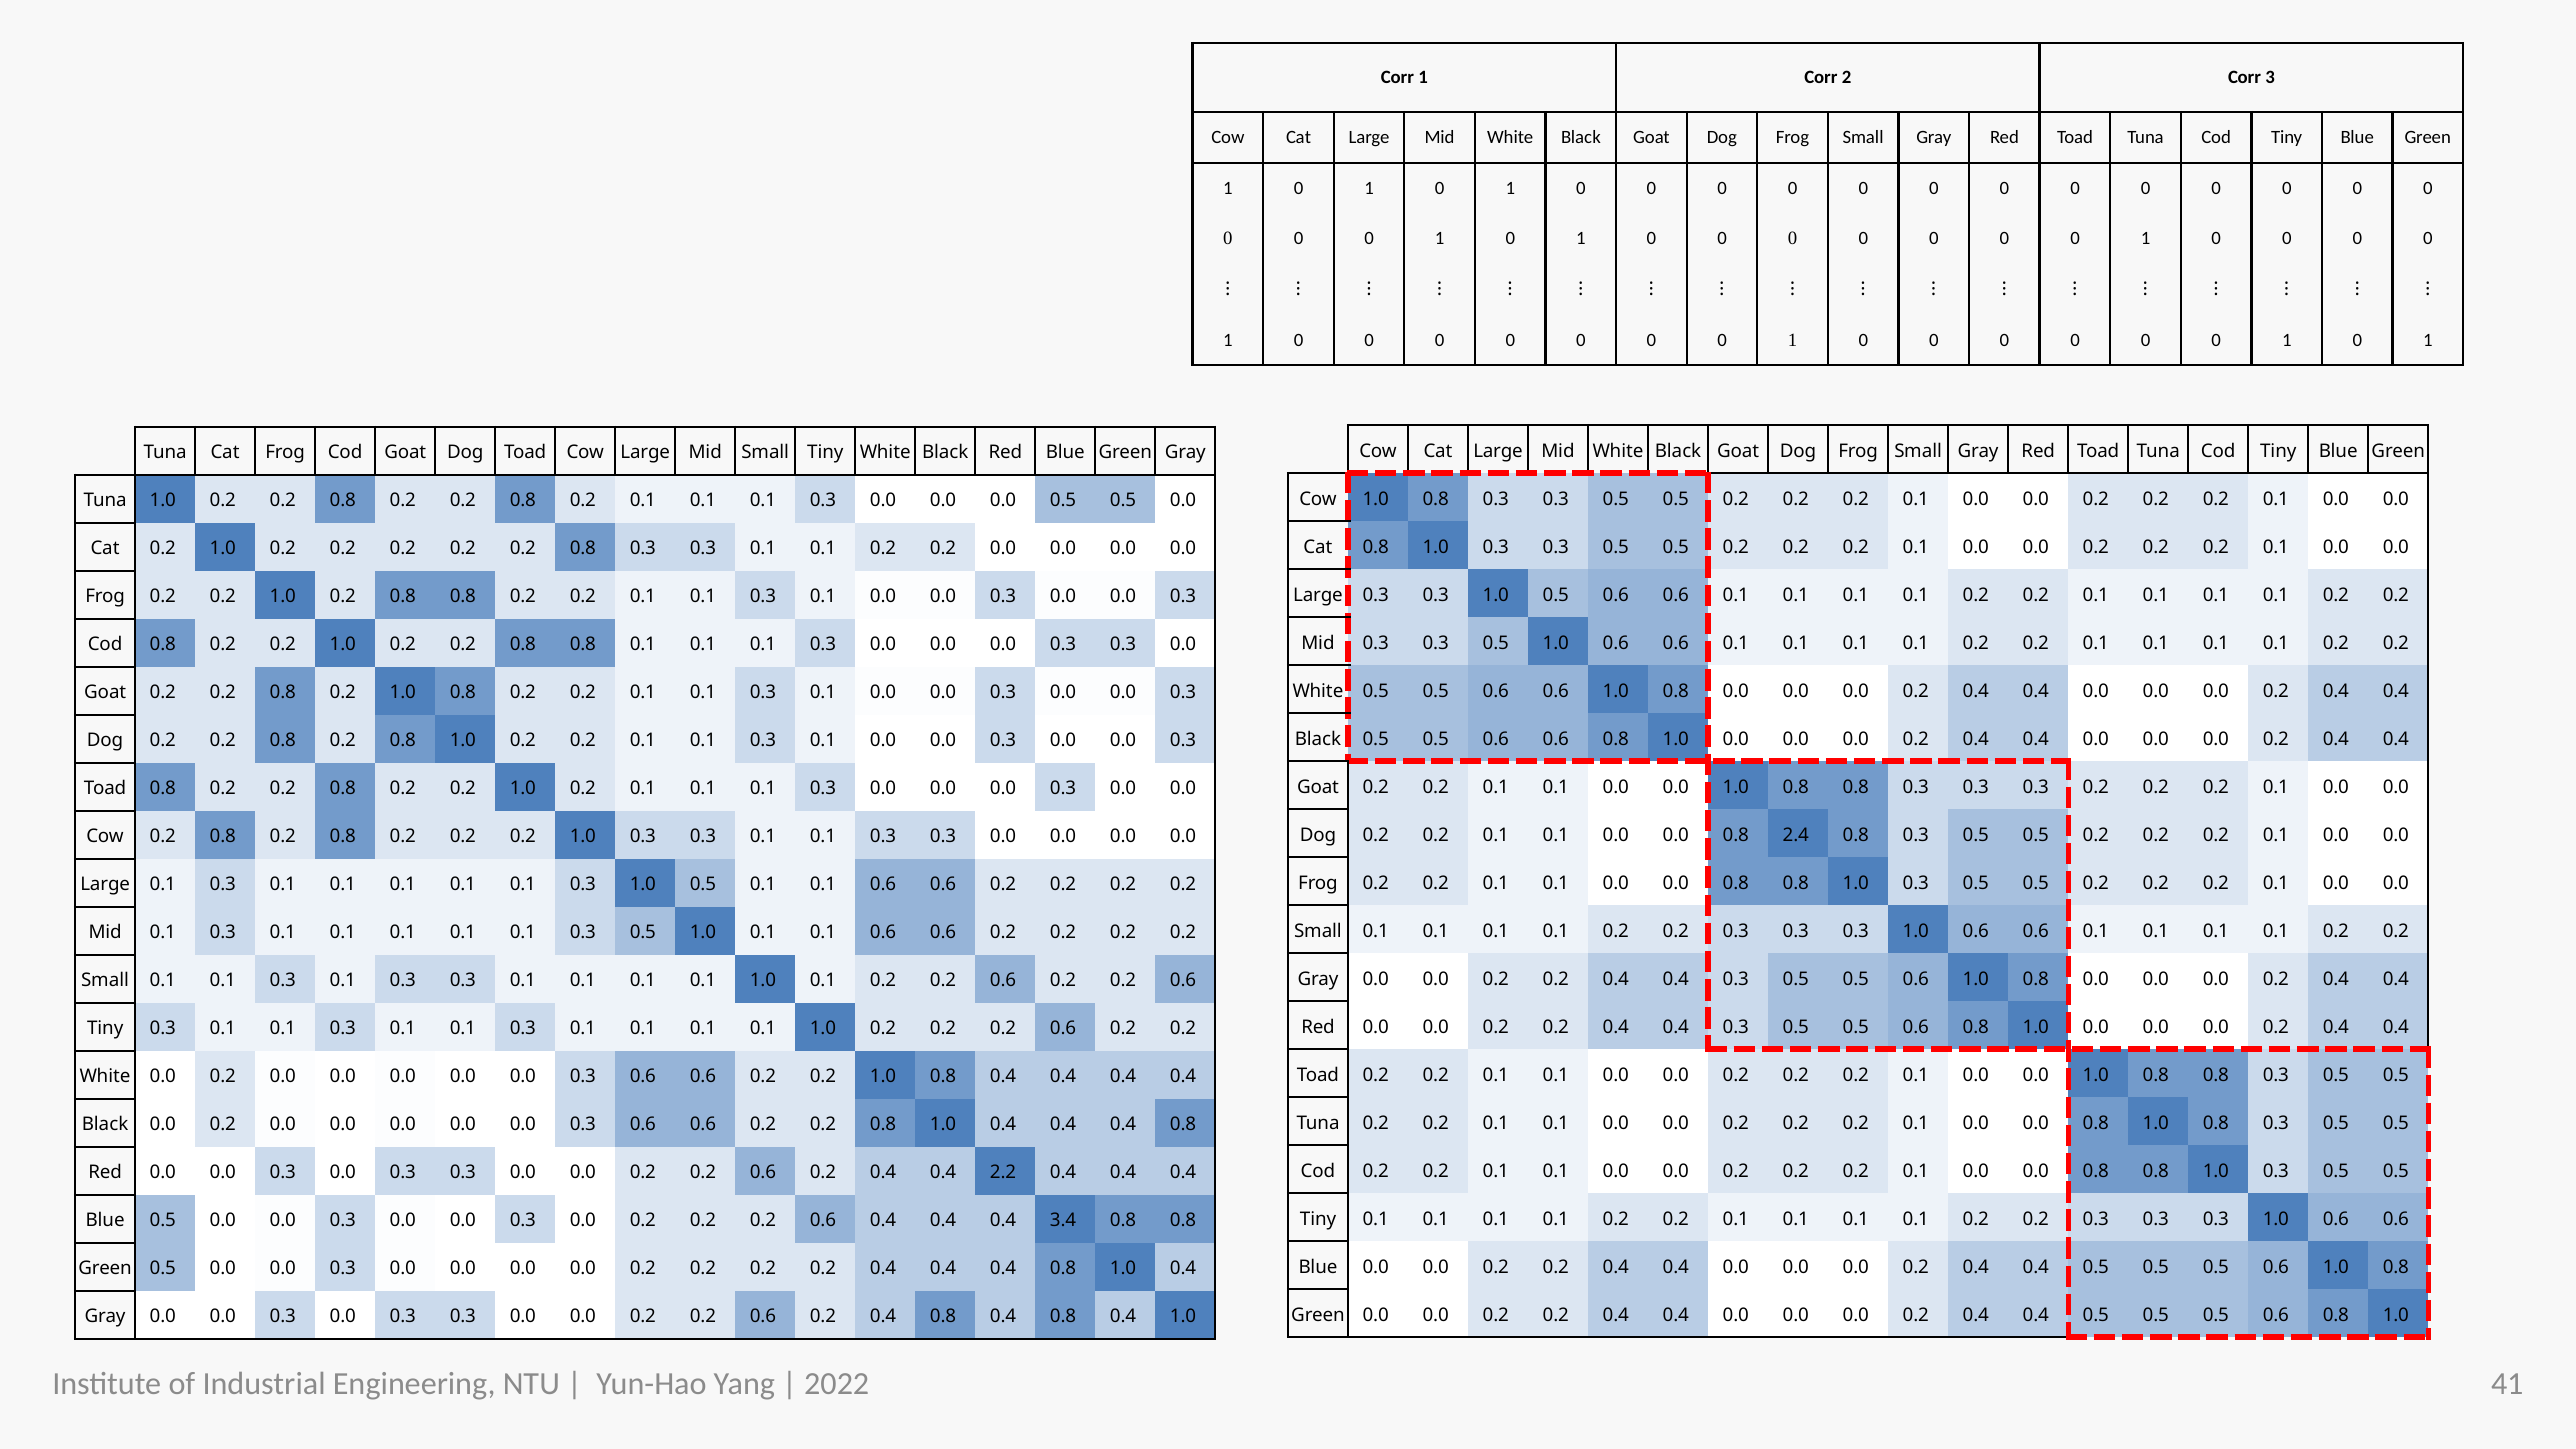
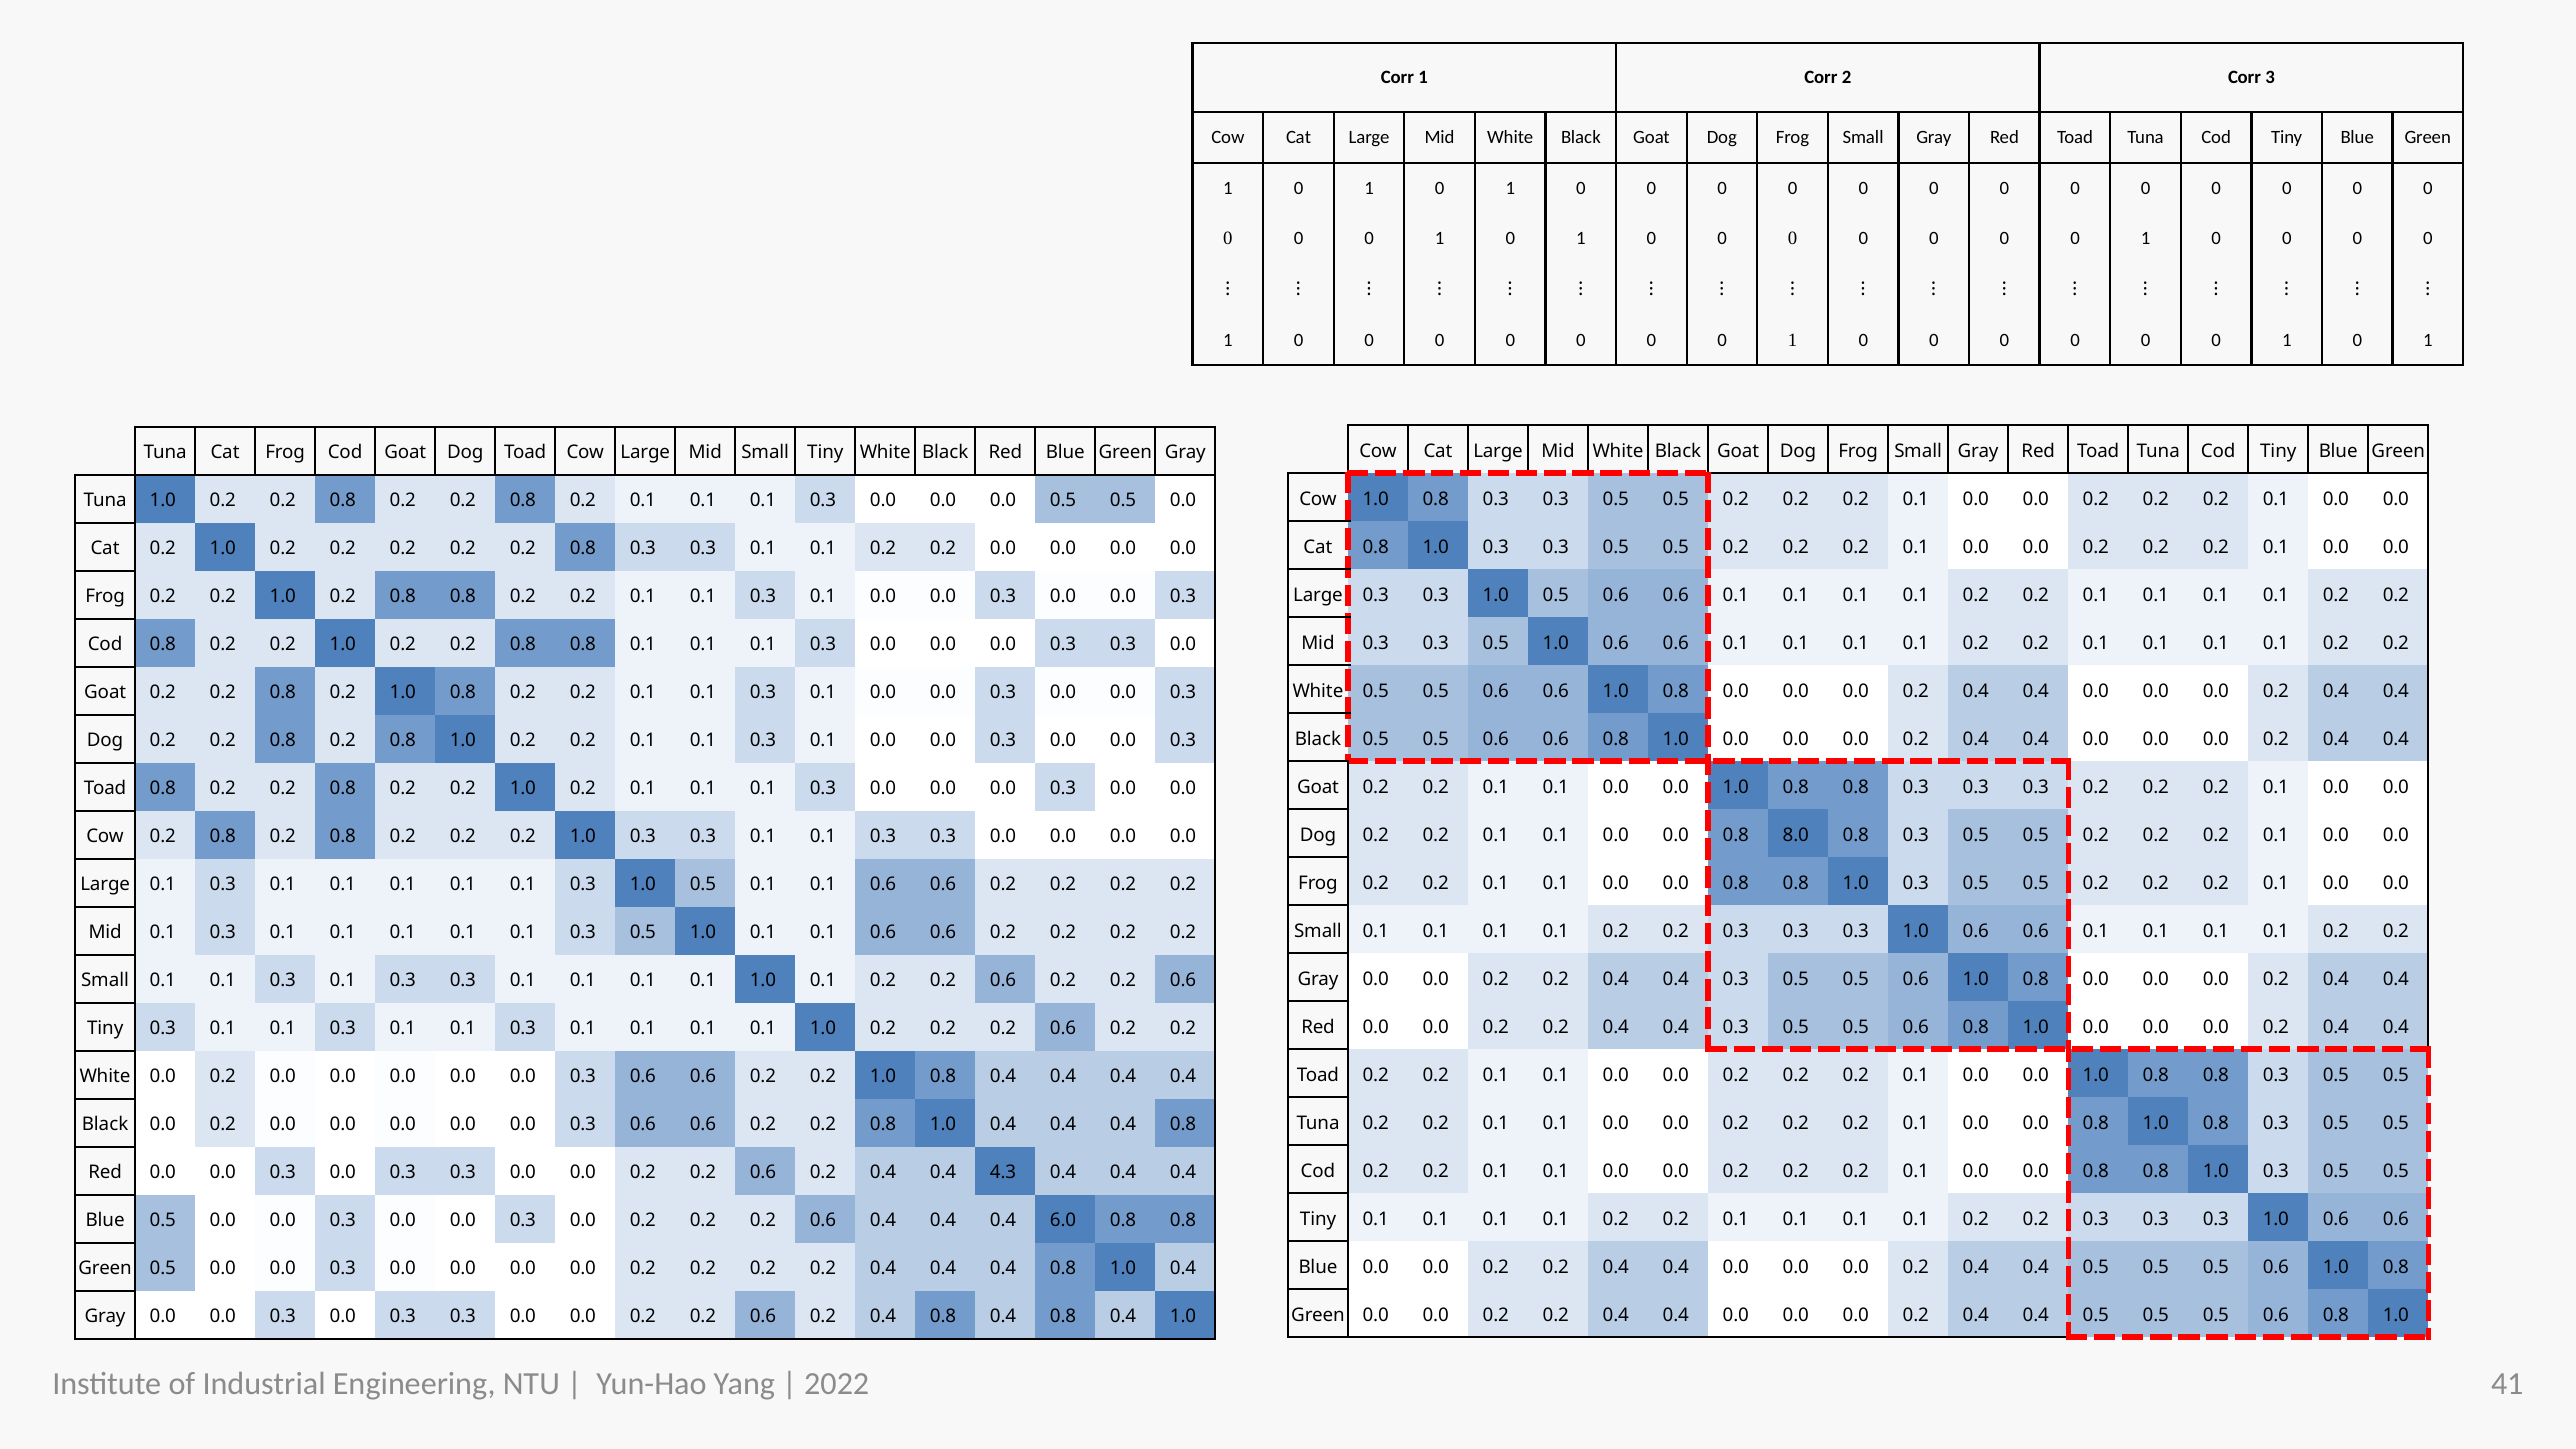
2.4: 2.4 -> 8.0 (1796, 835)
2.2: 2.2 -> 4.3 (1003, 1172)
3.4: 3.4 -> 6.0 (1063, 1220)
